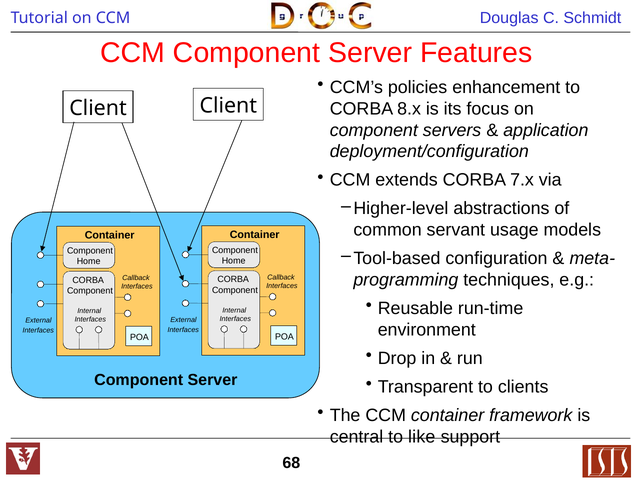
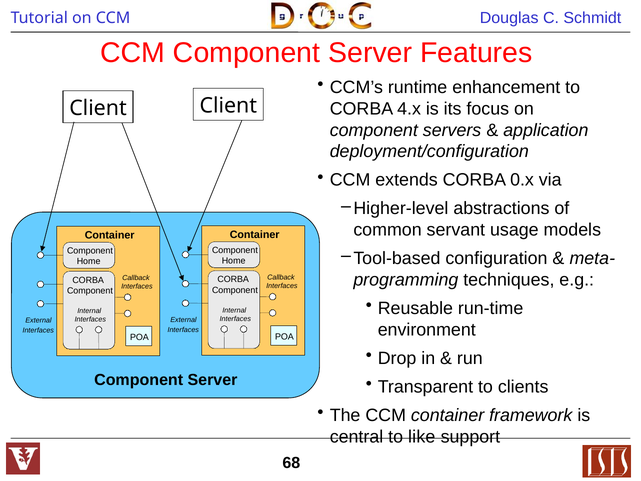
policies: policies -> runtime (418, 87)
8.x: 8.x -> 4.x (409, 109)
7.x: 7.x -> 0.x (522, 180)
